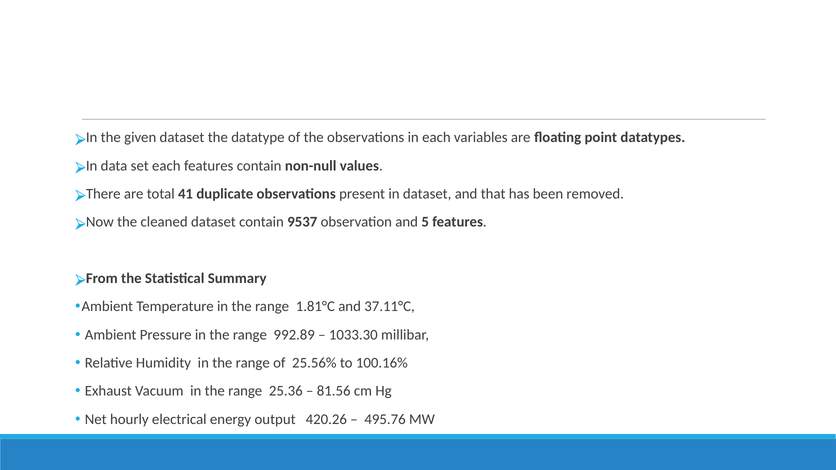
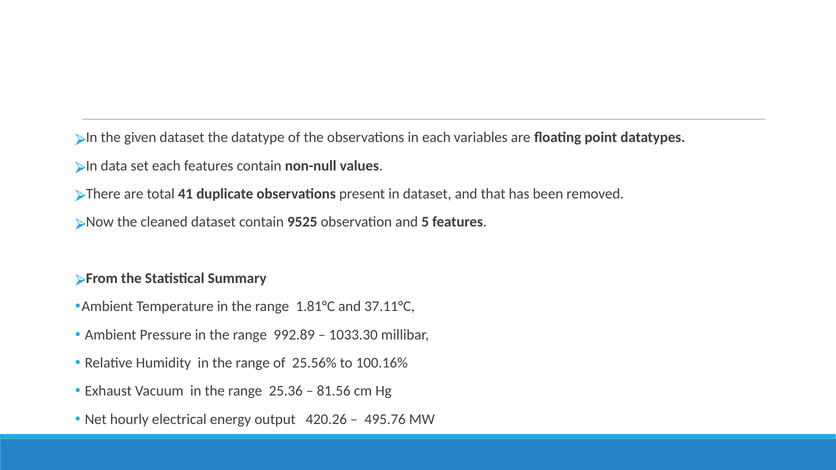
9537: 9537 -> 9525 (302, 222)
